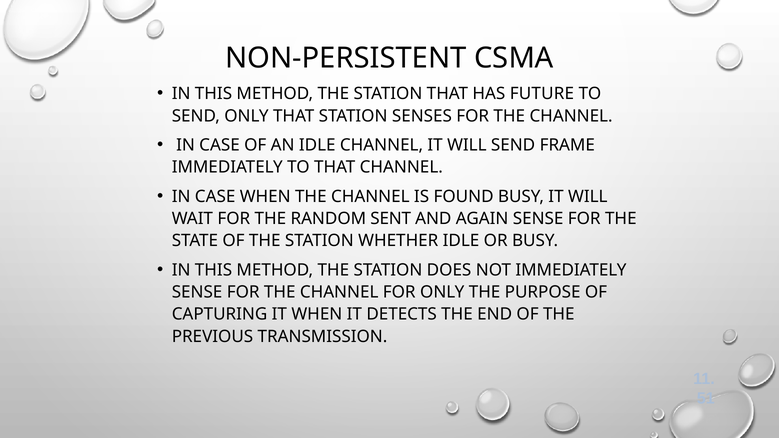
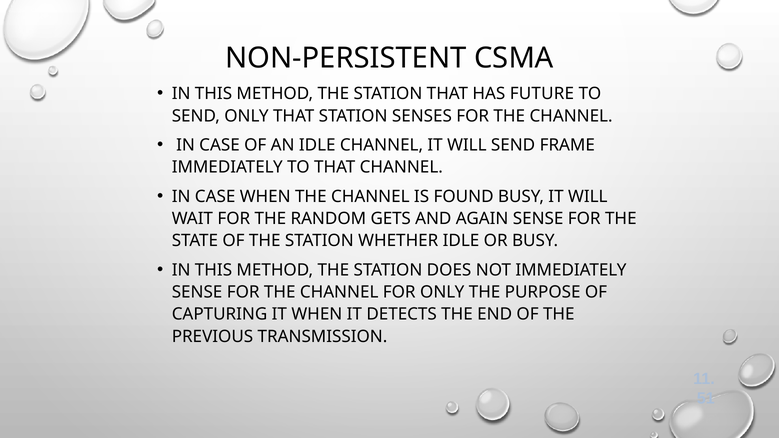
SENT: SENT -> GETS (391, 219)
